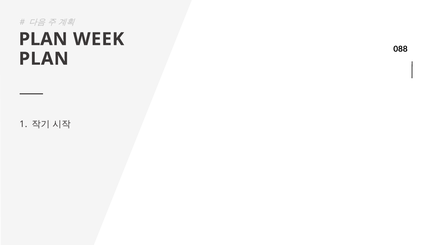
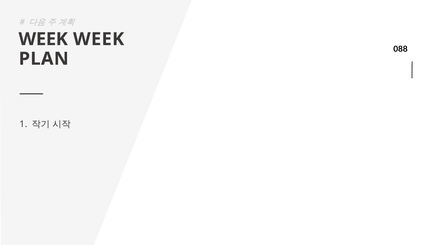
PLAN: PLAN -> WEEK (43, 39)
